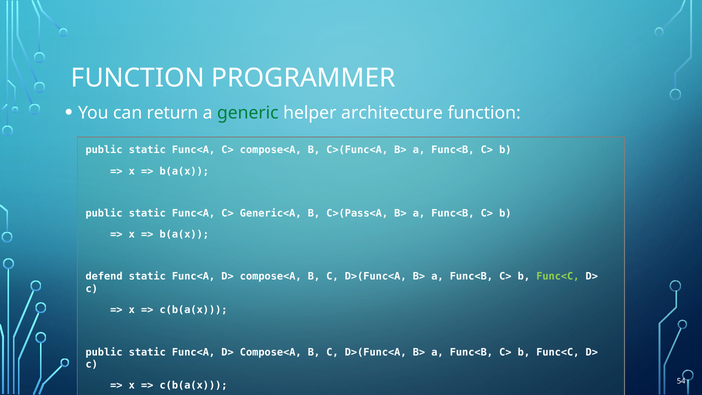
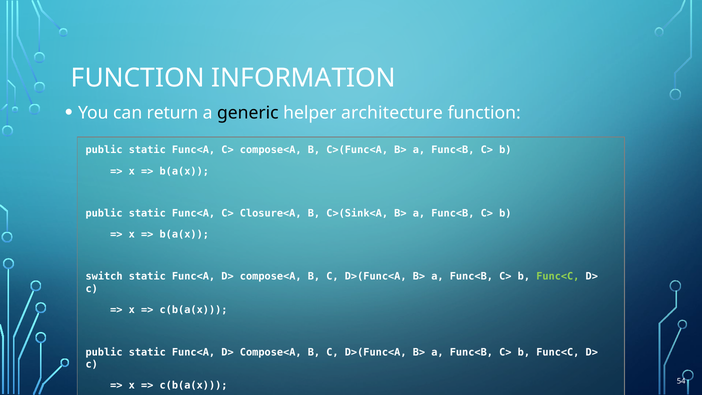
PROGRAMMER: PROGRAMMER -> INFORMATION (304, 78)
generic colour: green -> black (248, 113)
Generic<A: Generic<A -> Closure<A (271, 213)
C>(Pass<A: C>(Pass<A -> C>(Sink<A (357, 213)
defend: defend -> switch (104, 276)
